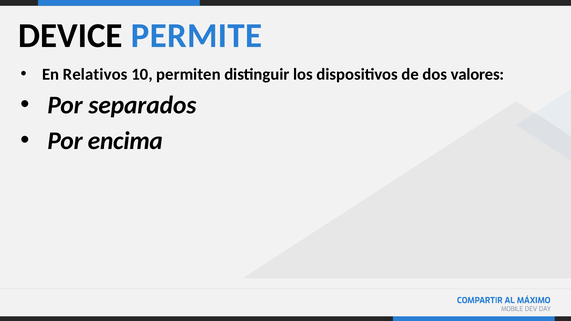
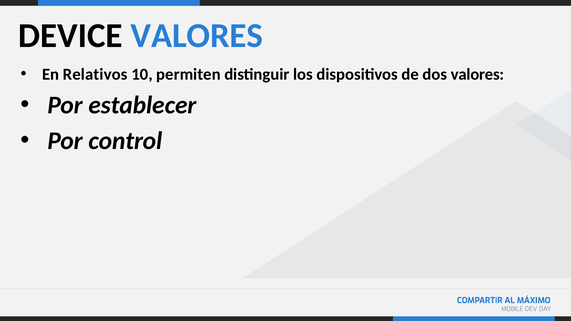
DEVICE PERMITE: PERMITE -> VALORES (197, 36)
separados: separados -> establecer (142, 105)
encima: encima -> control (125, 141)
